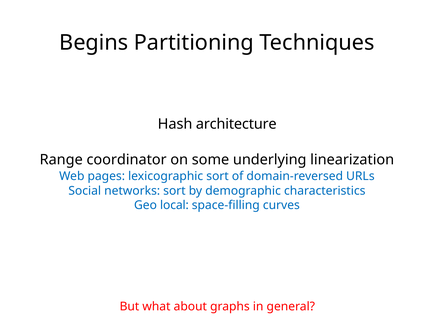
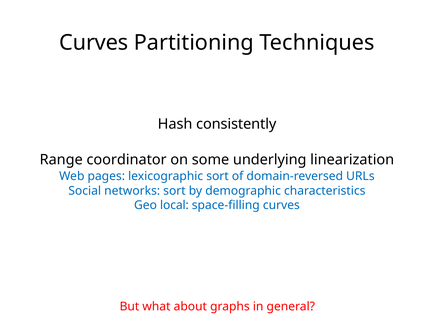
Begins: Begins -> Curves (94, 43)
architecture: architecture -> consistently (236, 124)
